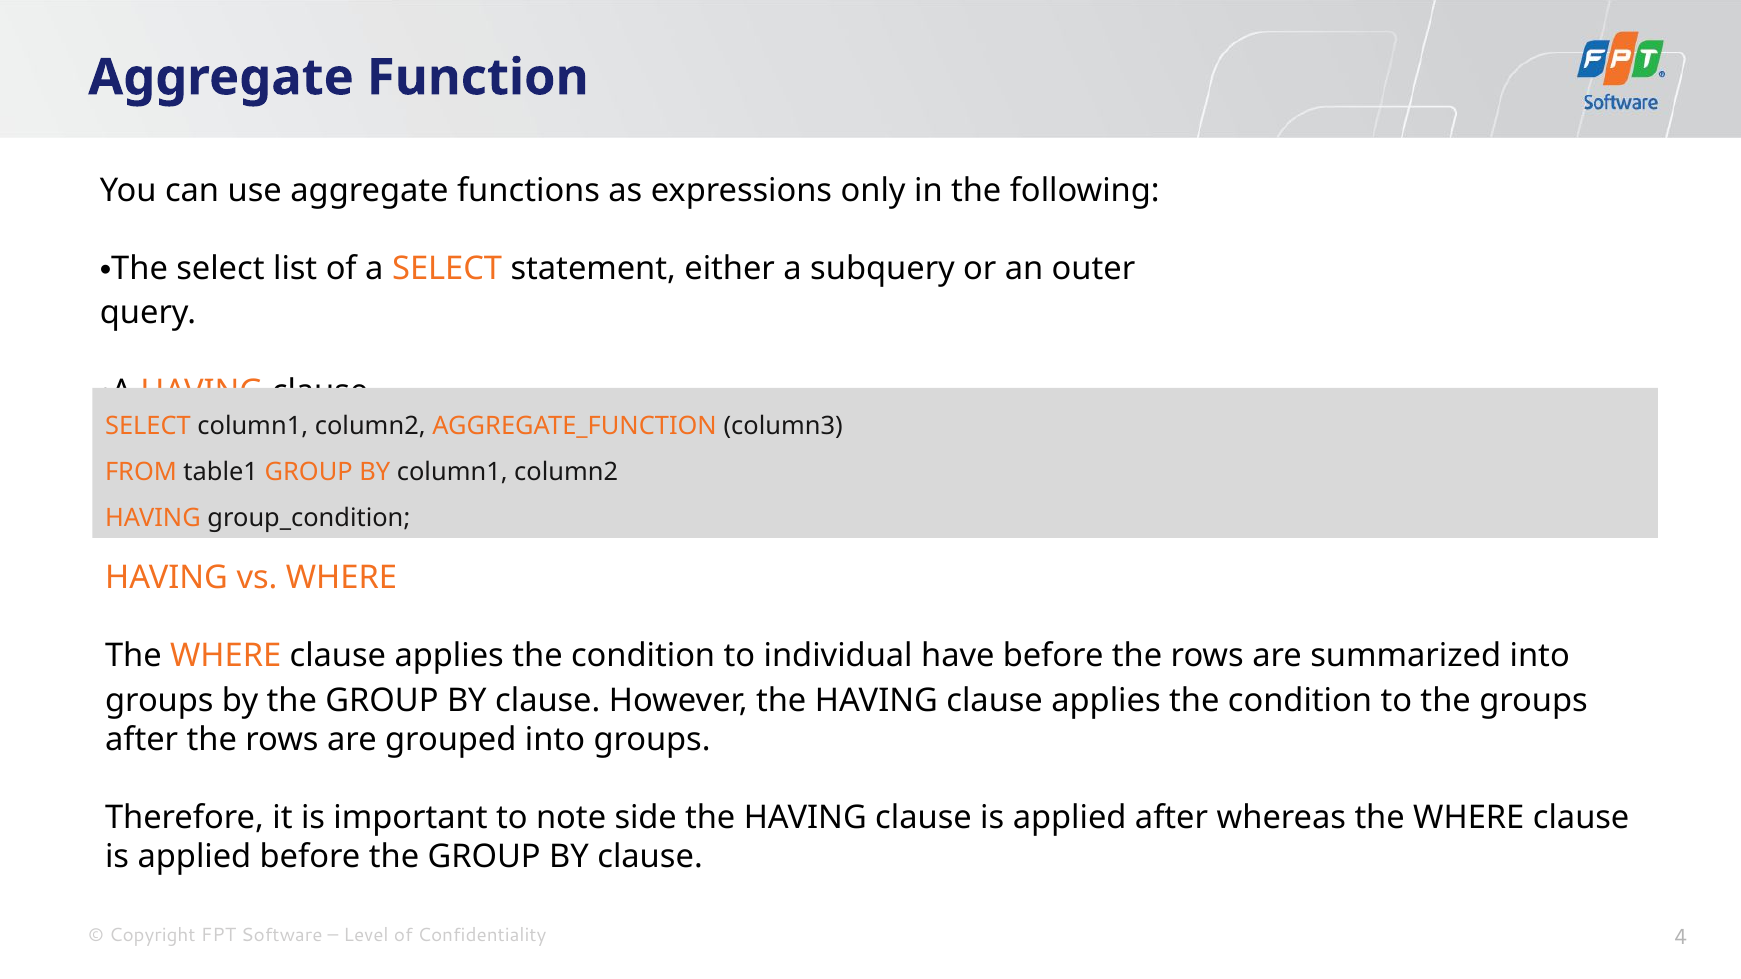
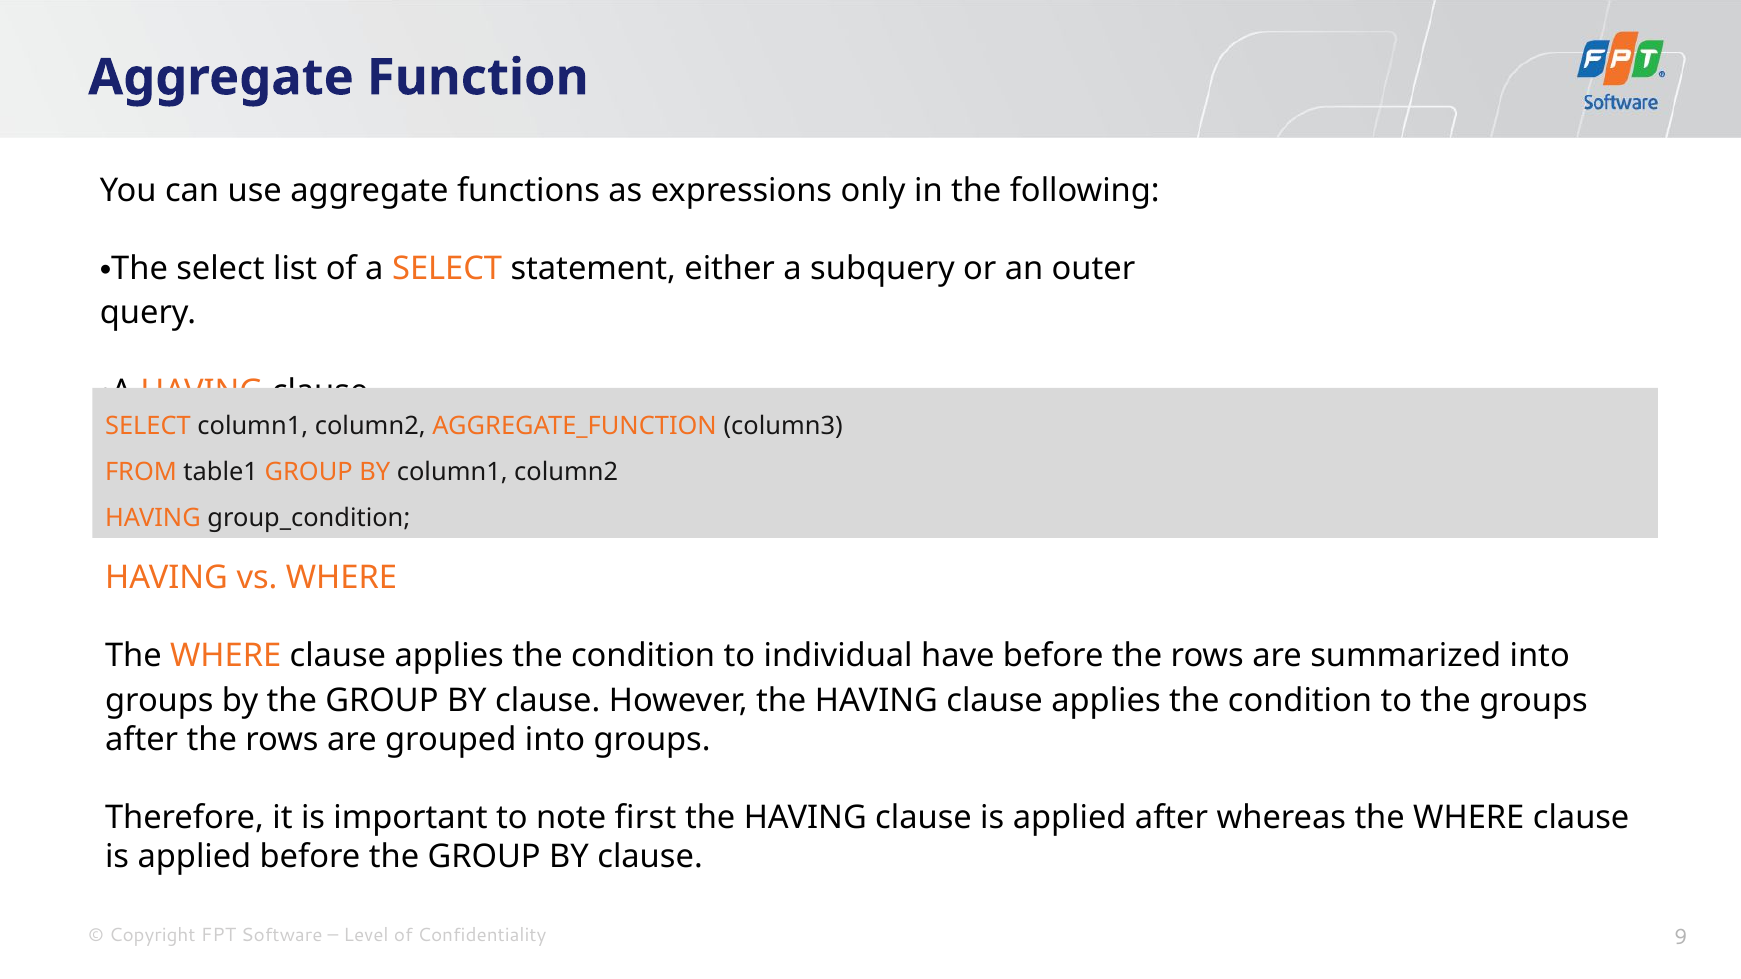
side: side -> first (645, 818)
4: 4 -> 9 (1681, 937)
